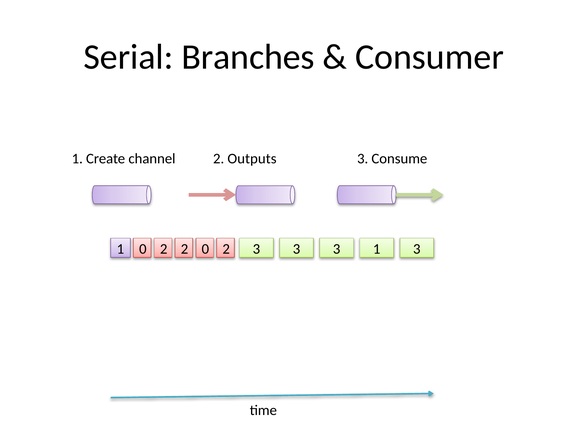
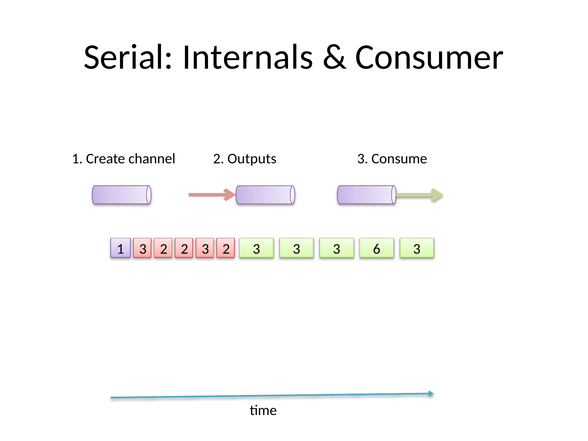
Branches: Branches -> Internals (248, 57)
1 0: 0 -> 3 (143, 249)
2 0: 0 -> 3 (205, 249)
2 1: 1 -> 6 (377, 249)
